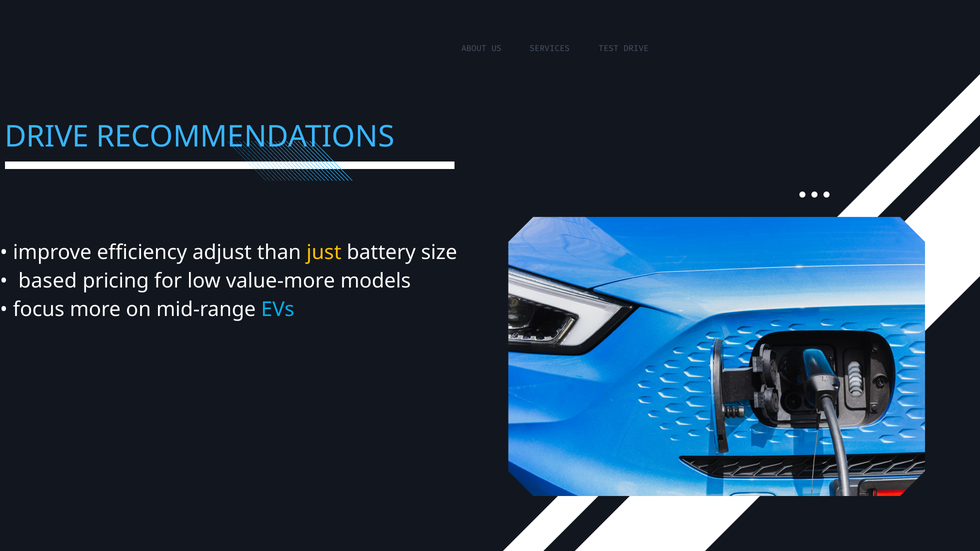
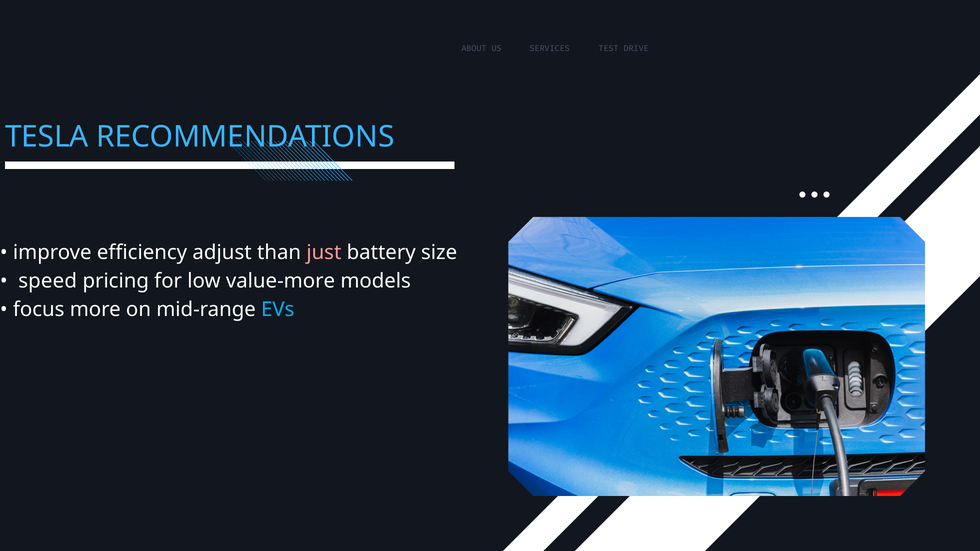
DRIVE: DRIVE -> TESLA (47, 137)
just colour: yellow -> pink (324, 252)
based: based -> speed (48, 281)
